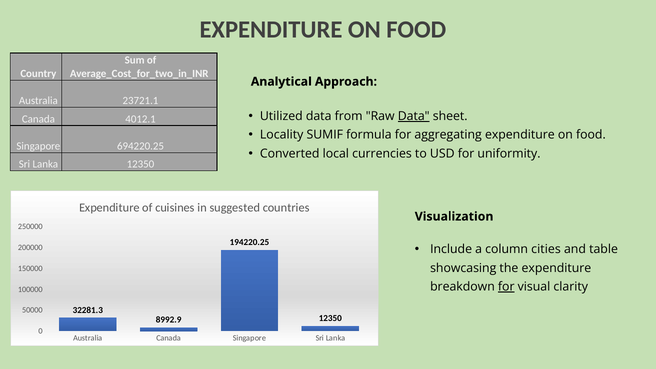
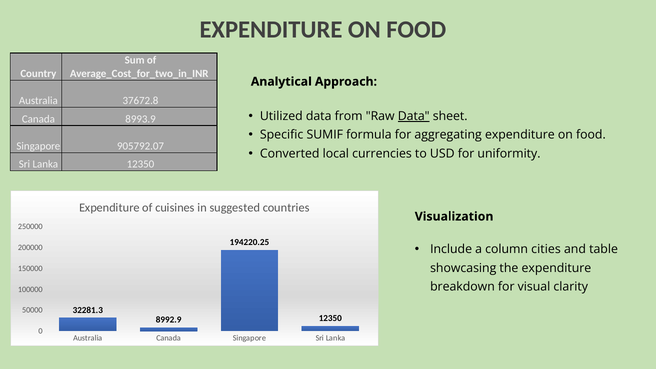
23721.1: 23721.1 -> 37672.8 (140, 101)
4012.1: 4012.1 -> 8993.9 (141, 119)
Locality: Locality -> Specific (282, 135)
694220.25: 694220.25 -> 905792.07 (141, 146)
for underline: present -> none (506, 287)
